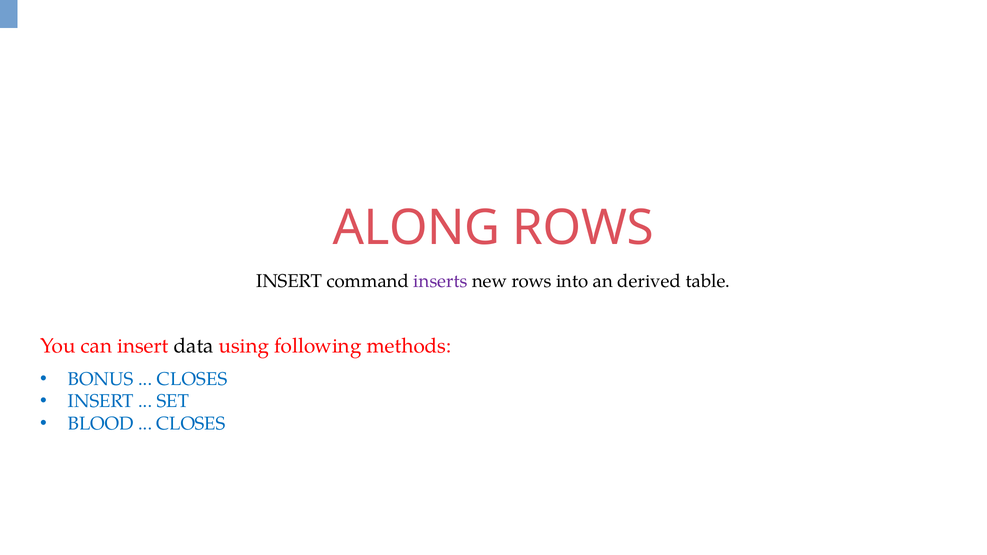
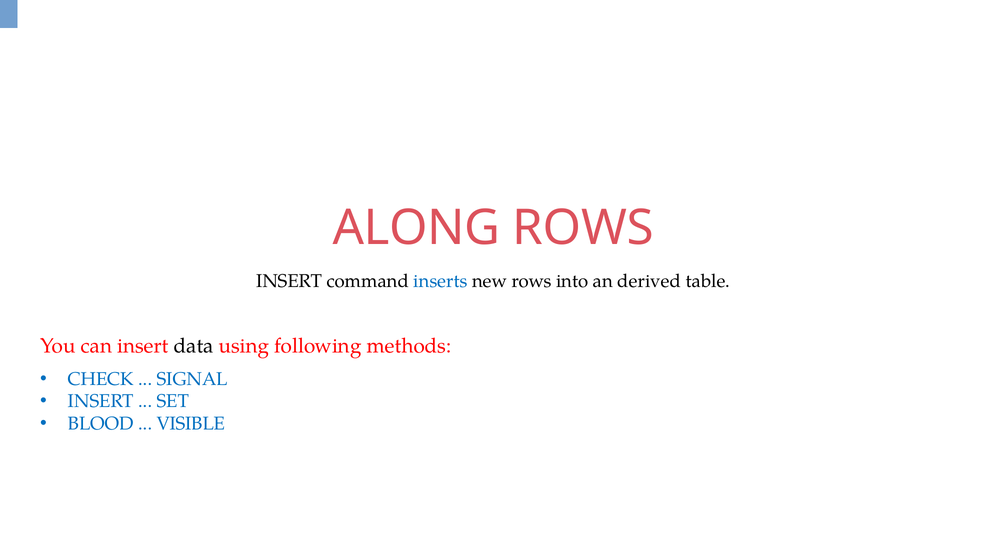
inserts colour: purple -> blue (440, 281)
BONUS: BONUS -> CHECK (101, 379)
CLOSES: CLOSES -> SIGNAL (192, 379)
CLOSES: CLOSES -> VISIBLE (191, 424)
